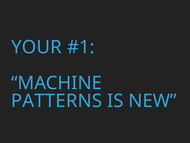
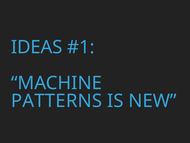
YOUR: YOUR -> IDEAS (37, 47)
